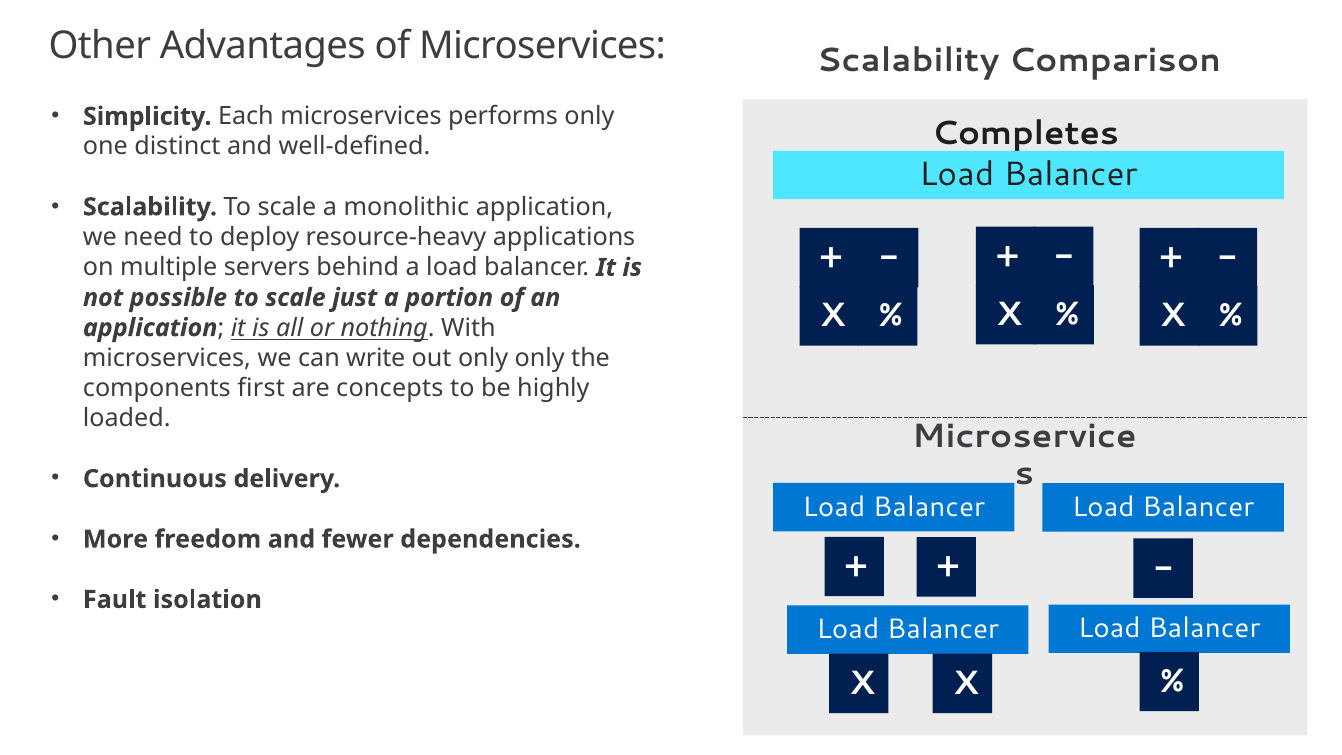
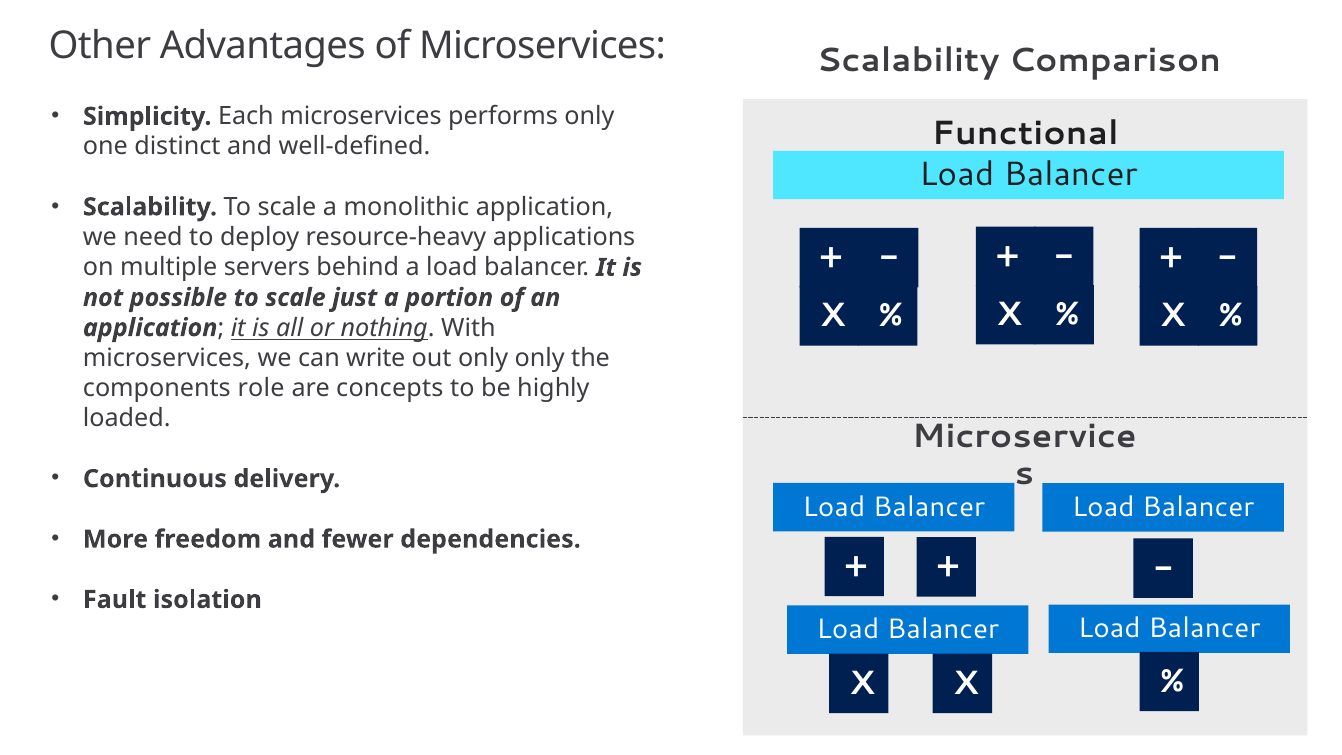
Completes: Completes -> Functional (1025, 133)
first: first -> role (261, 388)
